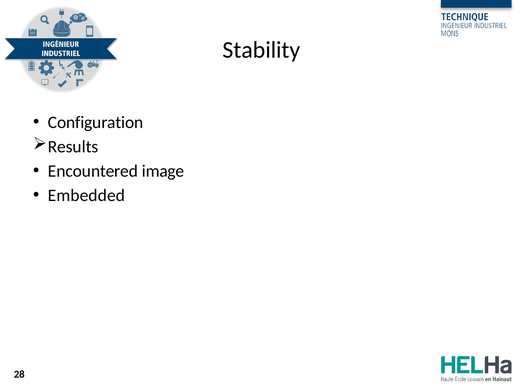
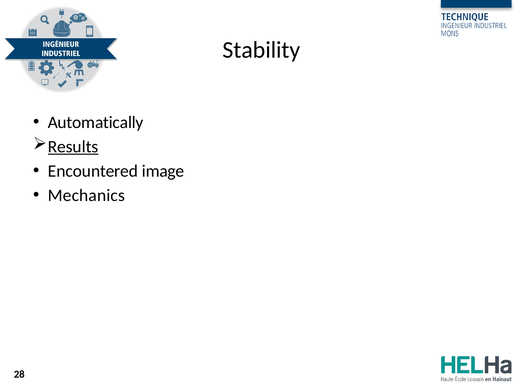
Configuration: Configuration -> Automatically (96, 122)
Results underline: none -> present (73, 147)
Embedded: Embedded -> Mechanics (86, 196)
